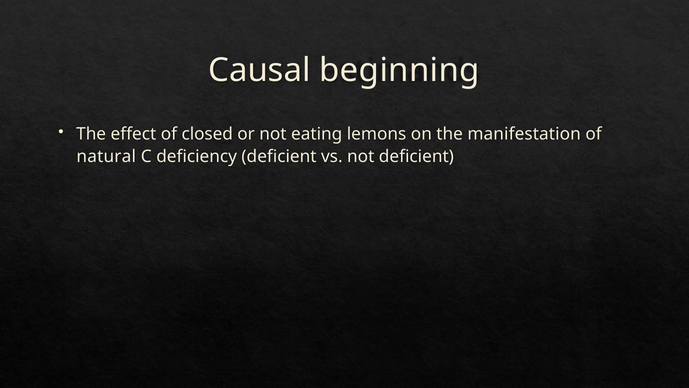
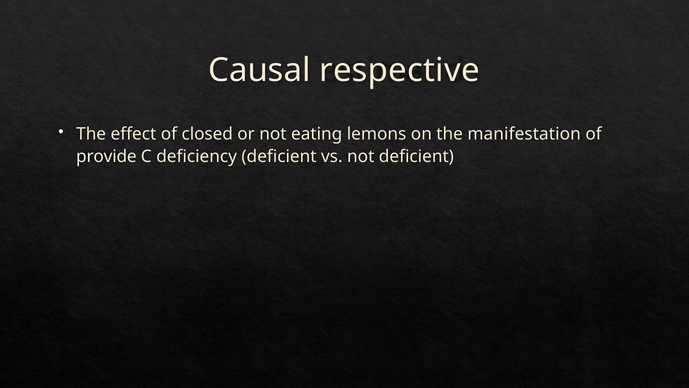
beginning: beginning -> respective (400, 70)
natural: natural -> provide (106, 157)
